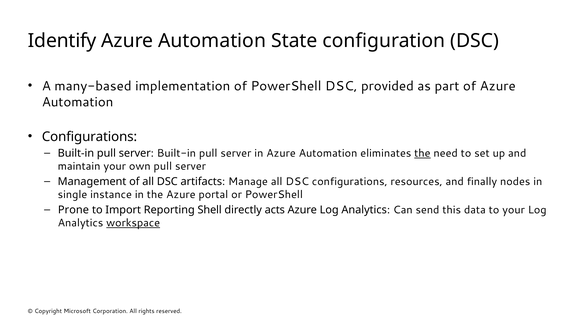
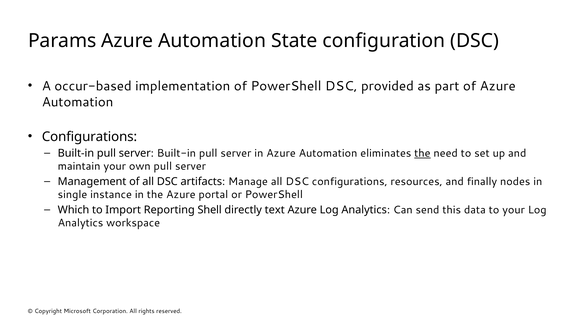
Identify: Identify -> Params (62, 41)
many-based: many-based -> occur-based (93, 86)
Prone: Prone -> Which (74, 210)
acts: acts -> text (275, 210)
workspace underline: present -> none (133, 223)
